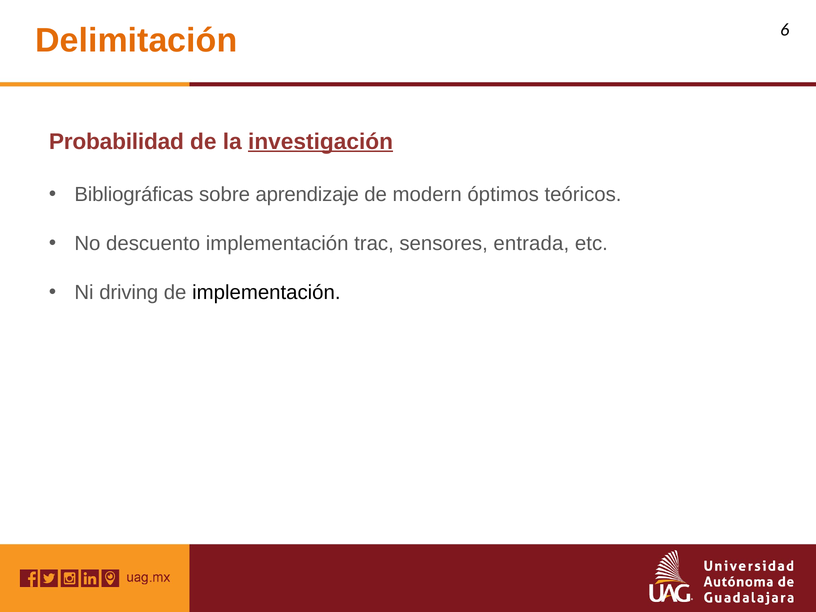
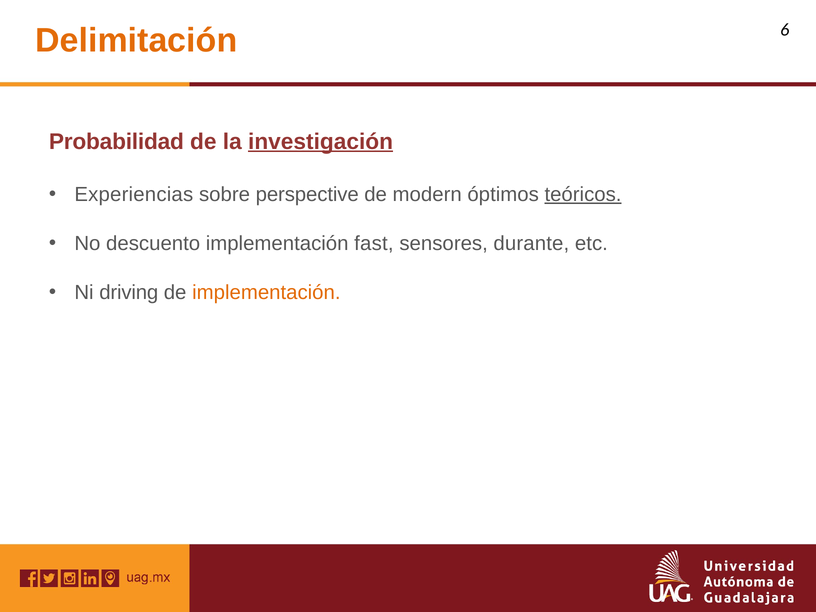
Bibliográficas: Bibliográficas -> Experiencias (134, 195)
aprendizaje: aprendizaje -> perspective (307, 195)
teóricos underline: none -> present (583, 195)
trac: trac -> fast (374, 244)
entrada: entrada -> durante (531, 244)
implementación colour: black -> orange (266, 292)
